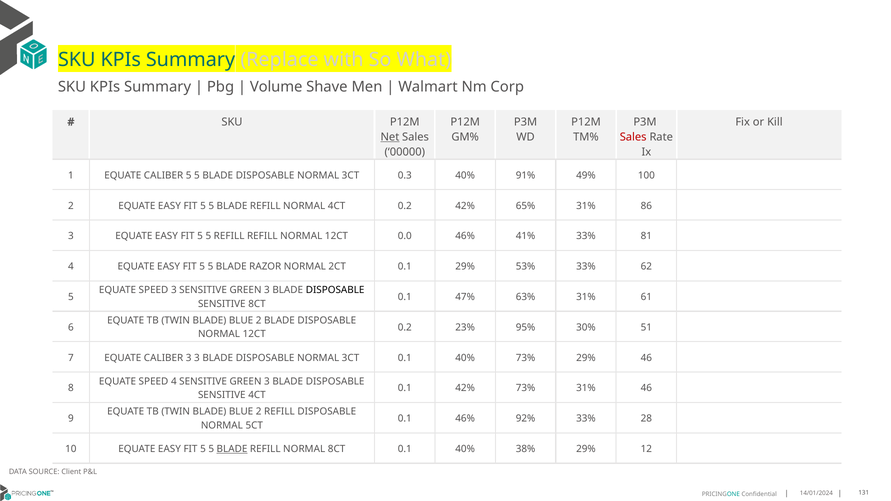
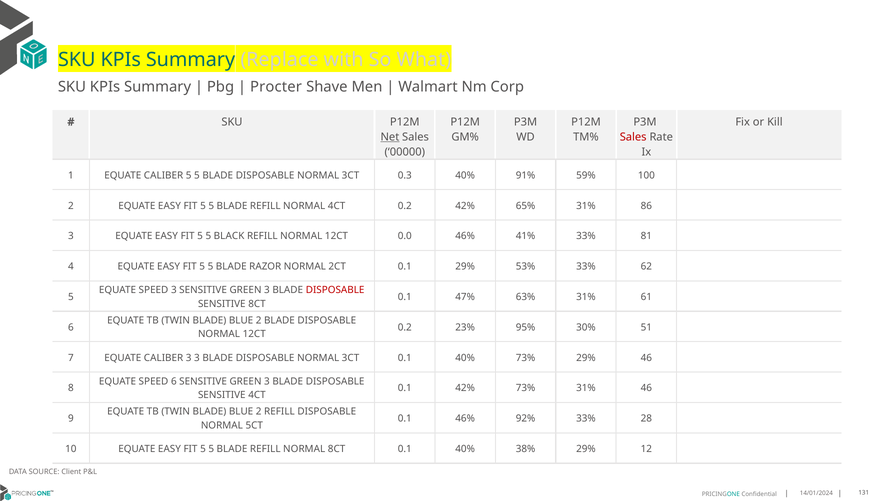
Volume: Volume -> Procter (276, 87)
49%: 49% -> 59% (586, 175)
5 REFILL: REFILL -> BLACK (229, 236)
DISPOSABLE colour: black -> red (335, 290)
SPEED 4: 4 -> 6 (174, 381)
BLADE underline: present -> none (232, 449)
